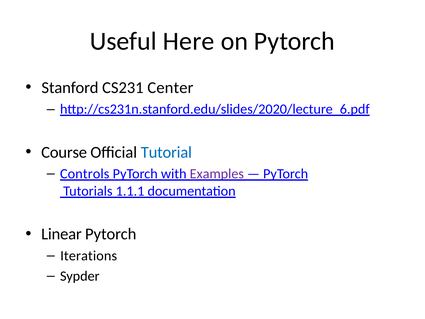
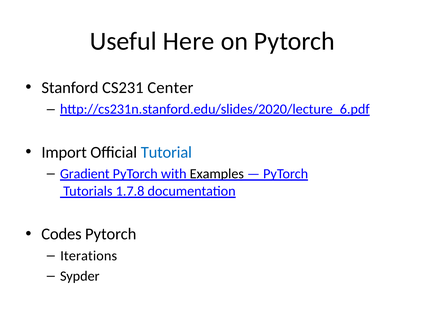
Course: Course -> Import (64, 152)
Controls: Controls -> Gradient (85, 174)
Examples colour: purple -> black (217, 174)
1.1.1: 1.1.1 -> 1.7.8 (130, 191)
Linear: Linear -> Codes (61, 234)
